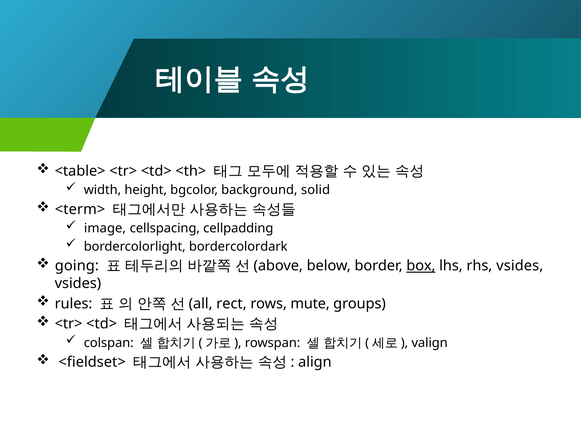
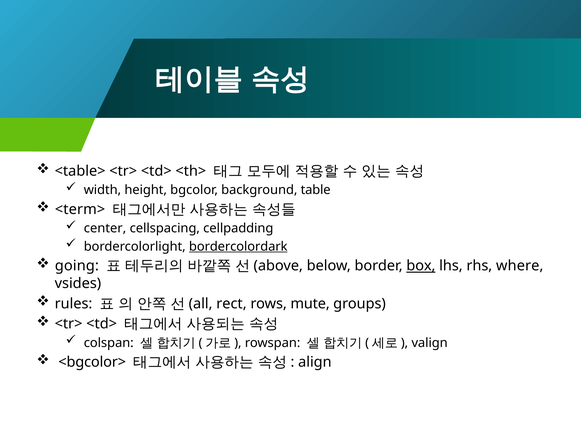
solid: solid -> table (316, 190)
image: image -> center (105, 229)
bordercolordark underline: none -> present (238, 247)
rhs vsides: vsides -> where (520, 266)
<fieldset>: <fieldset> -> <bgcolor> (92, 363)
